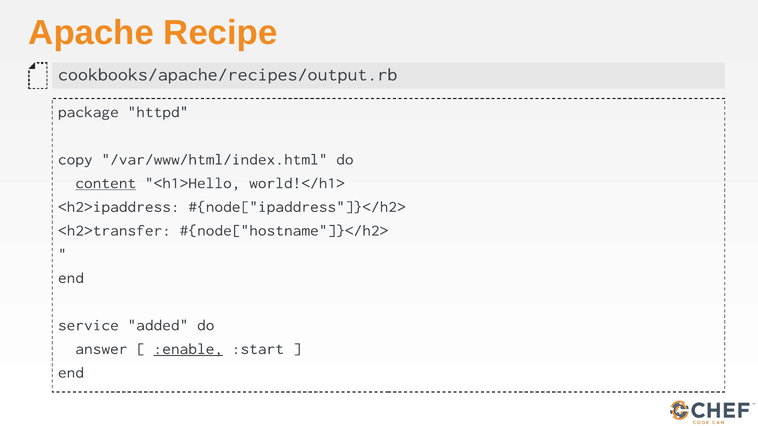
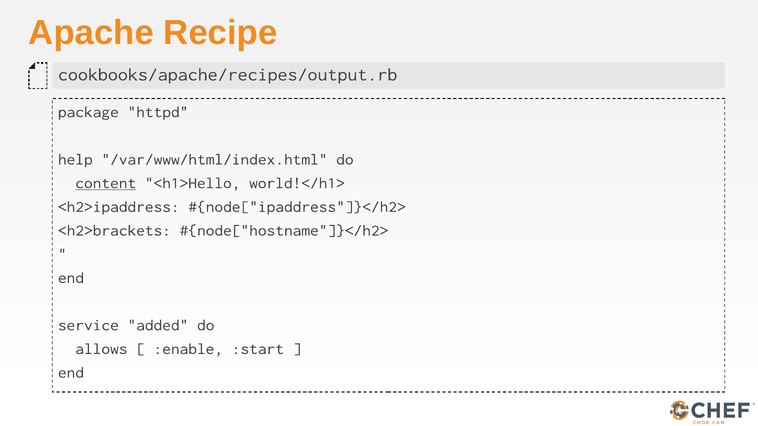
copy: copy -> help (75, 159)
<h2>transfer: <h2>transfer -> <h2>brackets (114, 231)
answer: answer -> allows (101, 349)
:enable underline: present -> none (188, 349)
